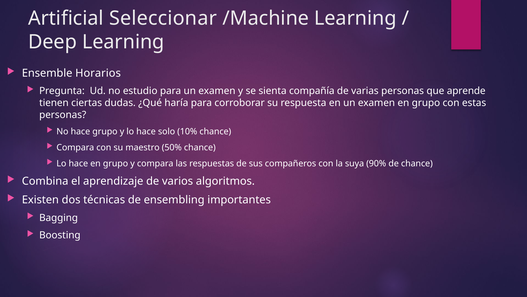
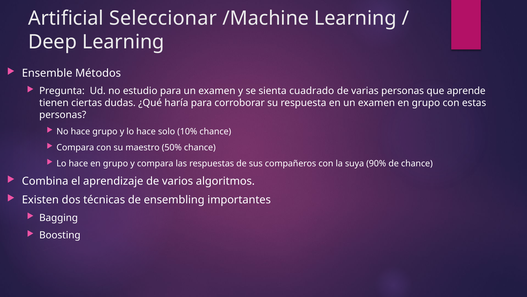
Horarios: Horarios -> Métodos (98, 73)
compañía: compañía -> cuadrado (312, 91)
